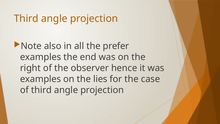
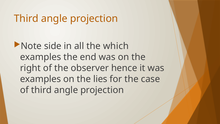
also: also -> side (53, 46)
prefer: prefer -> which (116, 46)
